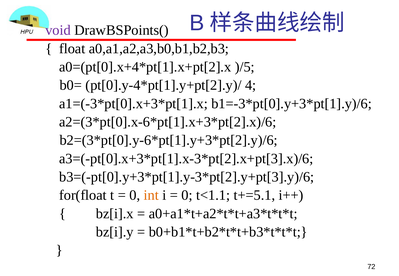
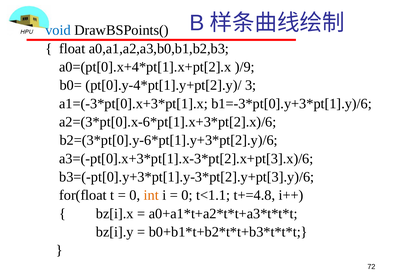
void colour: purple -> blue (58, 30)
)/5: )/5 -> )/9 (245, 67)
4: 4 -> 3 (251, 85)
t+=5.1: t+=5.1 -> t+=4.8 (254, 195)
